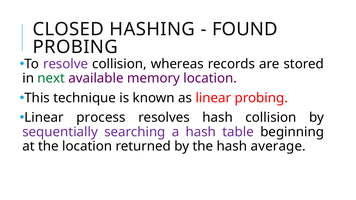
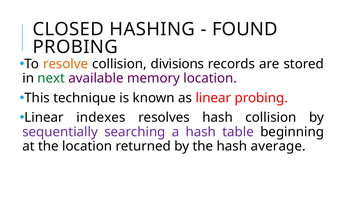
resolve colour: purple -> orange (66, 64)
whereas: whereas -> divisions (177, 64)
process: process -> indexes (101, 118)
